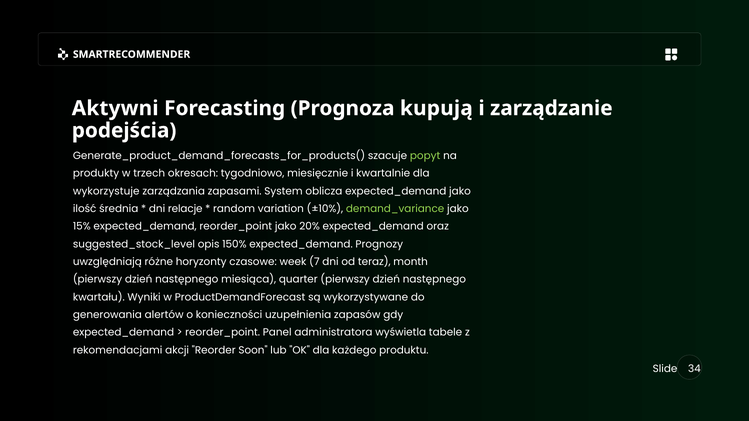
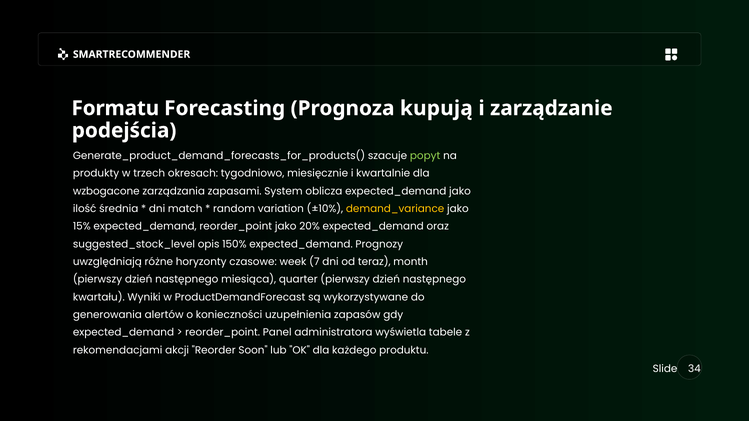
Aktywni: Aktywni -> Formatu (115, 108)
wykorzystuje: wykorzystuje -> wzbogacone (106, 191)
relacje: relacje -> match (185, 209)
demand_variance colour: light green -> yellow (395, 209)
